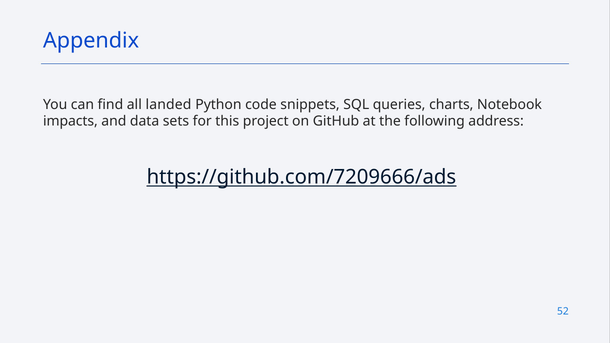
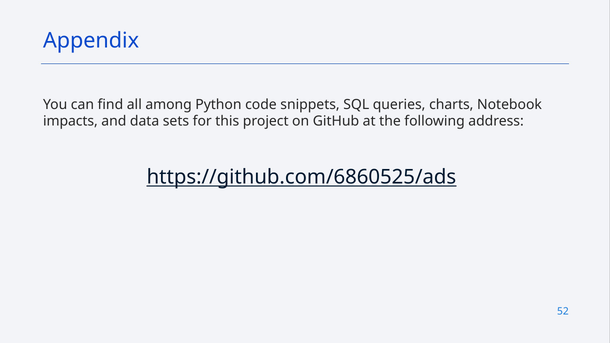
landed: landed -> among (169, 105)
https://github.com/7209666/ads: https://github.com/7209666/ads -> https://github.com/6860525/ads (301, 177)
